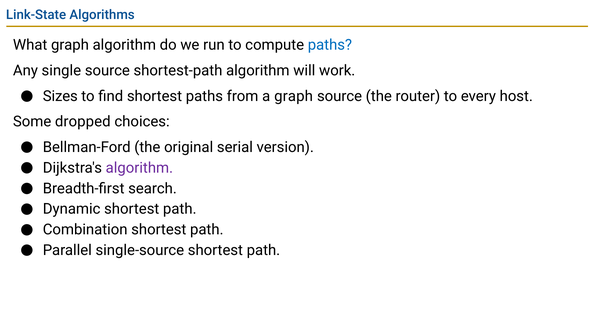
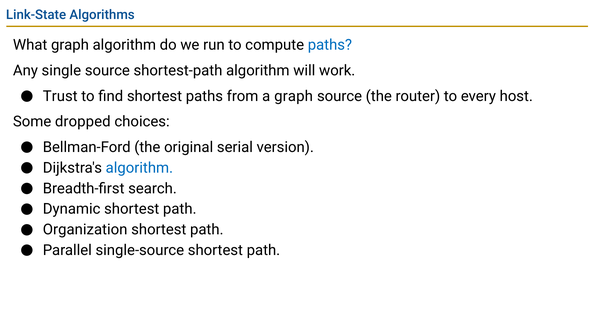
Sizes: Sizes -> Trust (60, 96)
algorithm colour: purple -> blue (139, 168)
Combination: Combination -> Organization (85, 230)
